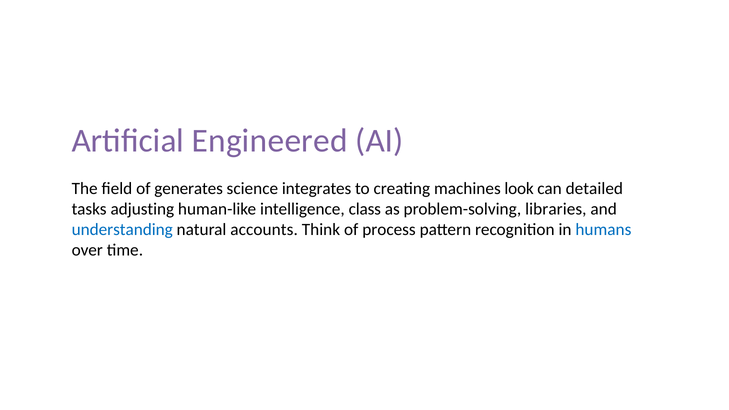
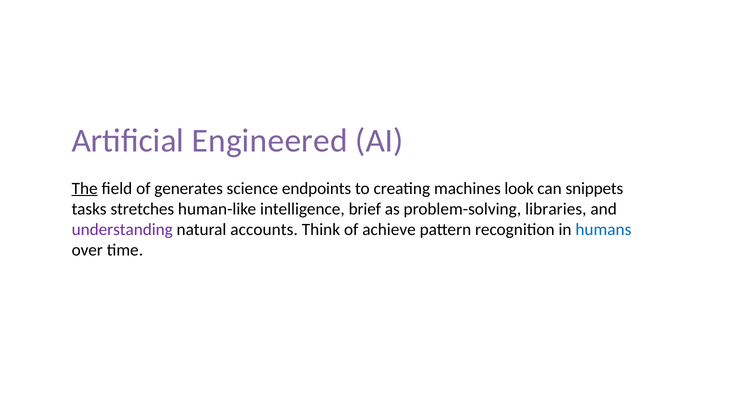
The underline: none -> present (85, 188)
integrates: integrates -> endpoints (317, 188)
detailed: detailed -> snippets (594, 188)
adjusting: adjusting -> stretches (142, 209)
class: class -> brief (365, 209)
understanding colour: blue -> purple (122, 230)
process: process -> achieve (389, 230)
